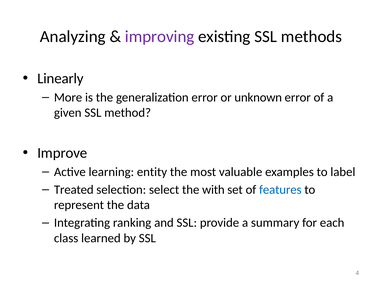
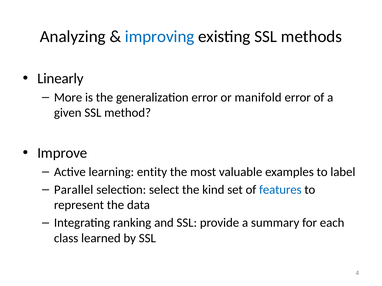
improving colour: purple -> blue (160, 37)
unknown: unknown -> manifold (258, 98)
Treated: Treated -> Parallel (74, 190)
with: with -> kind (213, 190)
